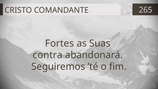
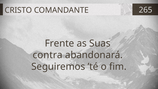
Fortes: Fortes -> Frente (60, 43)
